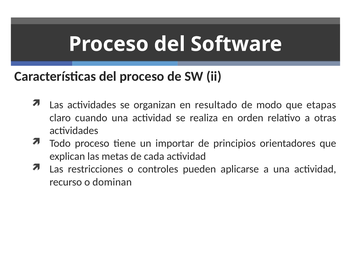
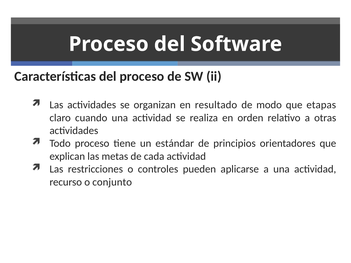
importar: importar -> estándar (175, 144)
dominan: dominan -> conjunto (112, 182)
